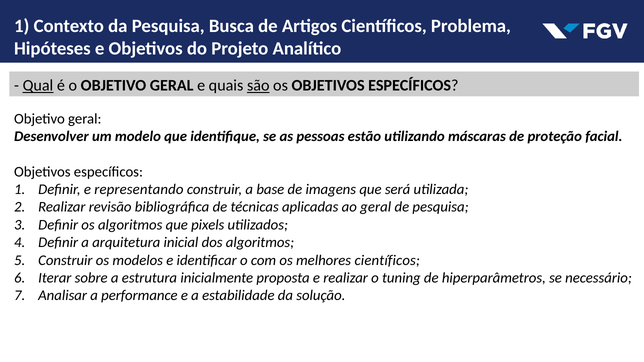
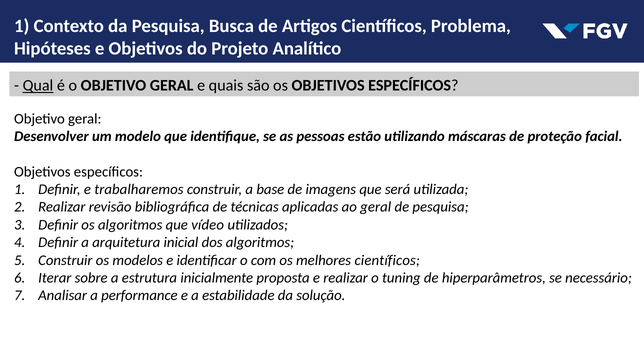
são underline: present -> none (258, 86)
representando: representando -> trabalharemos (139, 190)
pixels: pixels -> vídeo (208, 225)
